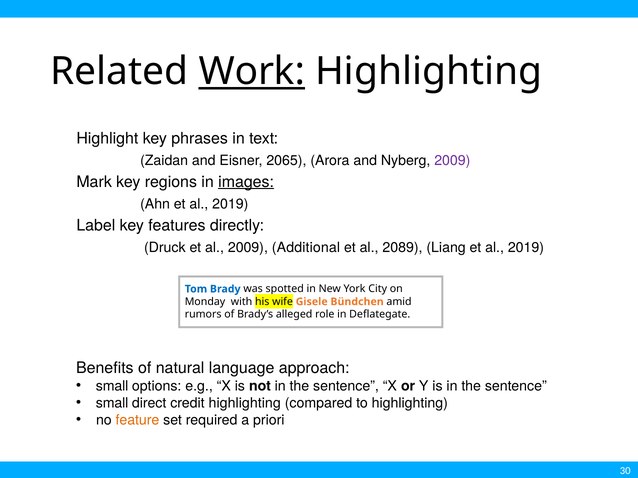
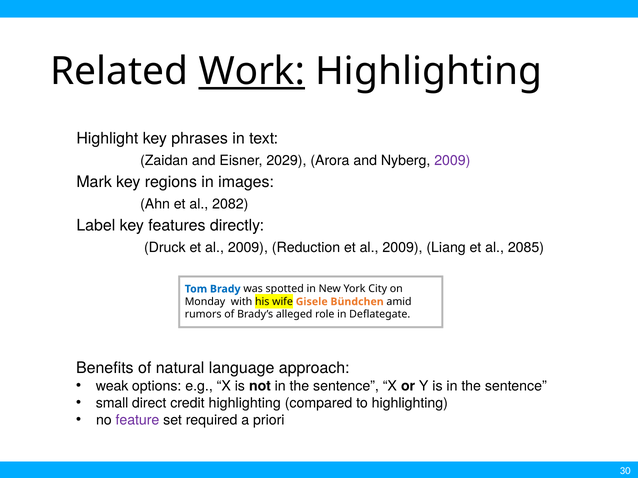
2065: 2065 -> 2029 (286, 161)
images underline: present -> none (246, 182)
Ahn et al 2019: 2019 -> 2082 (230, 204)
Additional: Additional -> Reduction (306, 248)
2089: 2089 -> 2009 (402, 248)
Liang et al 2019: 2019 -> 2085 (526, 248)
small: small -> weak (112, 386)
feature colour: orange -> purple (137, 420)
